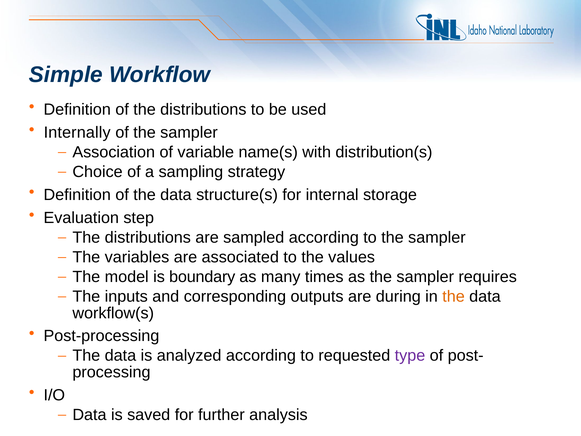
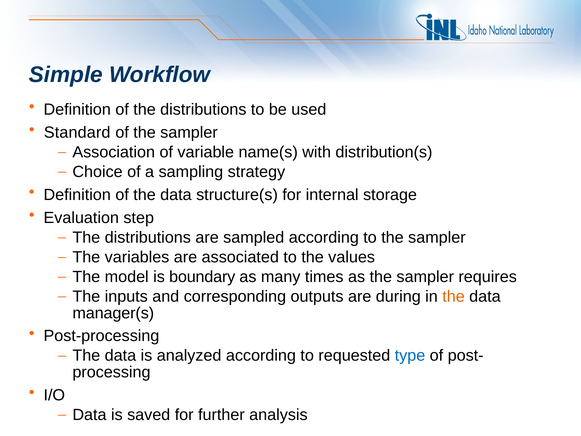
Internally: Internally -> Standard (77, 132)
workflow(s: workflow(s -> manager(s (113, 313)
type colour: purple -> blue (410, 355)
